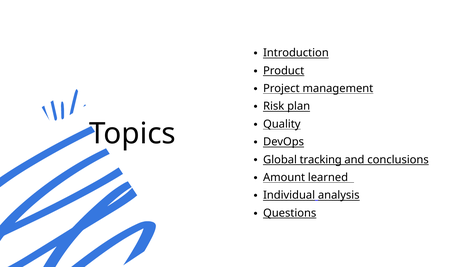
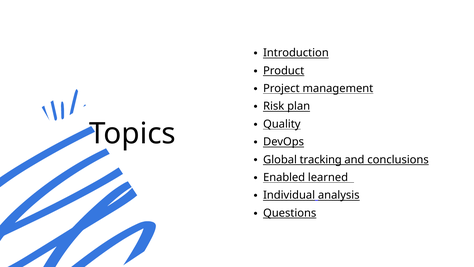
Amount: Amount -> Enabled (284, 177)
